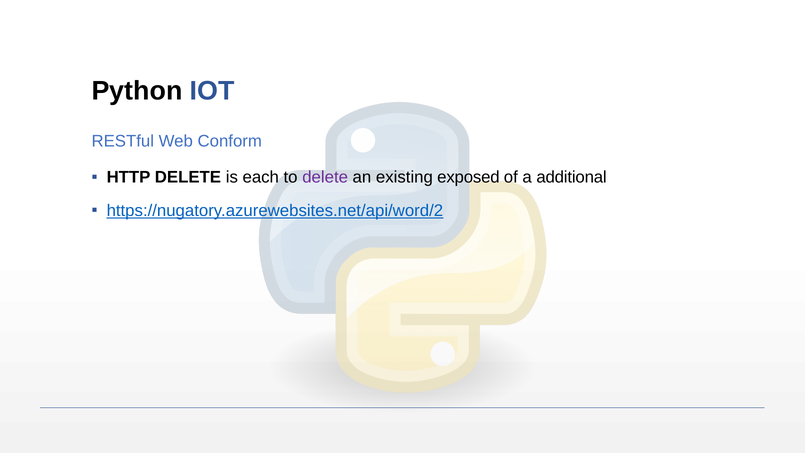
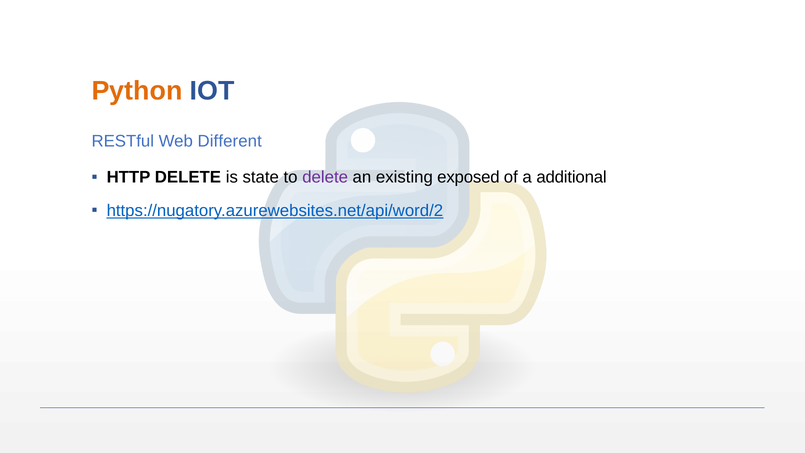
Python colour: black -> orange (137, 91)
Conform: Conform -> Different (230, 141)
each: each -> state (261, 177)
